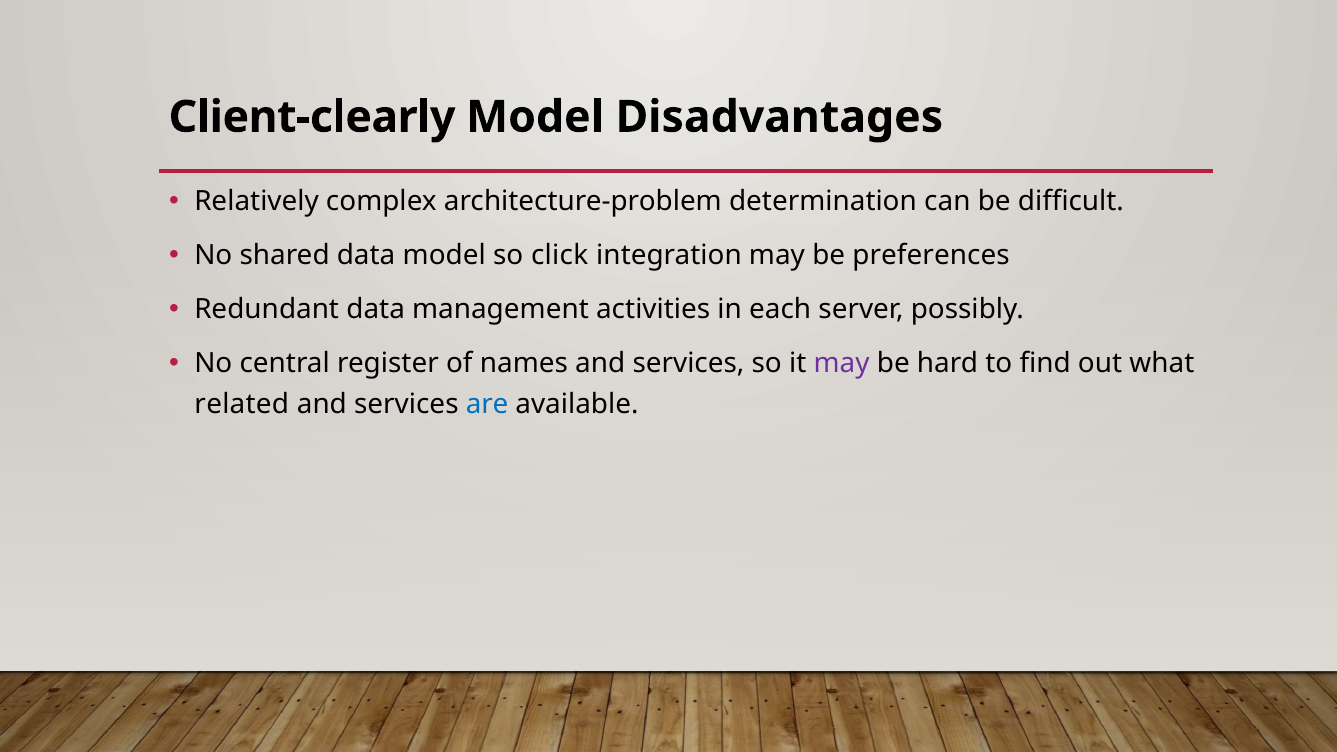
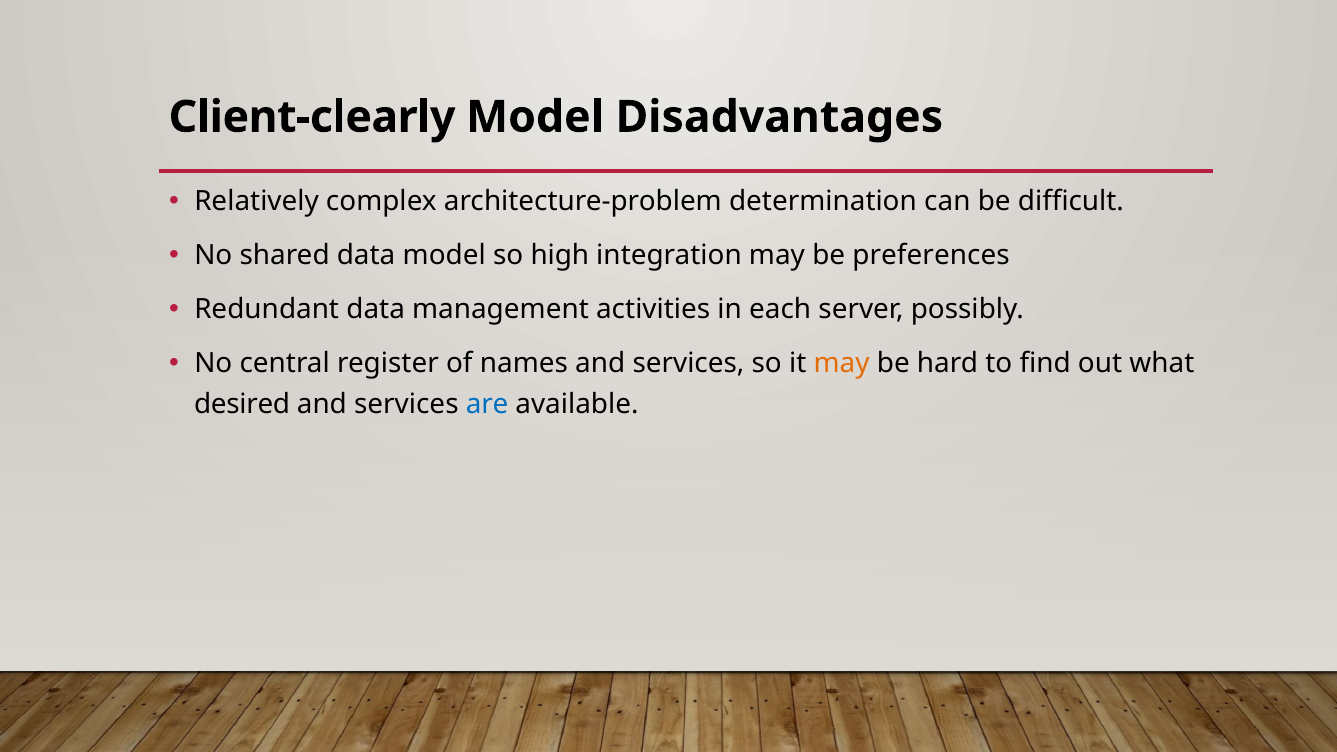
click: click -> high (560, 256)
may colour: purple -> orange (842, 364)
related: related -> desired (242, 404)
